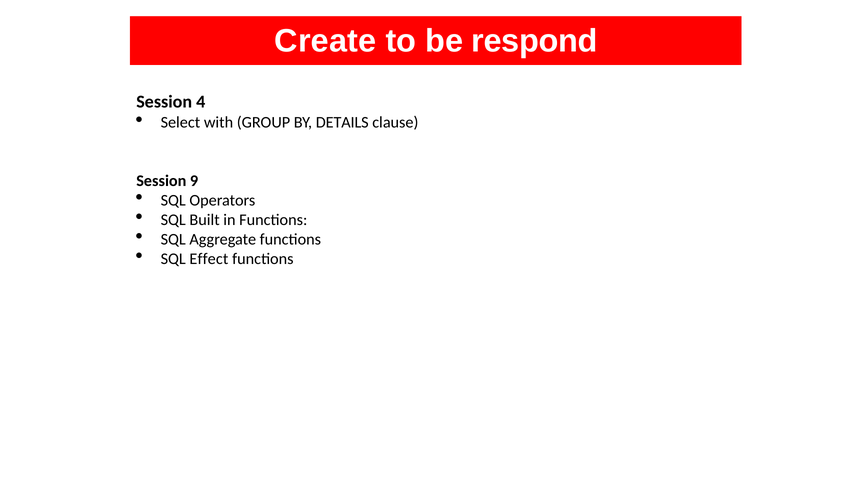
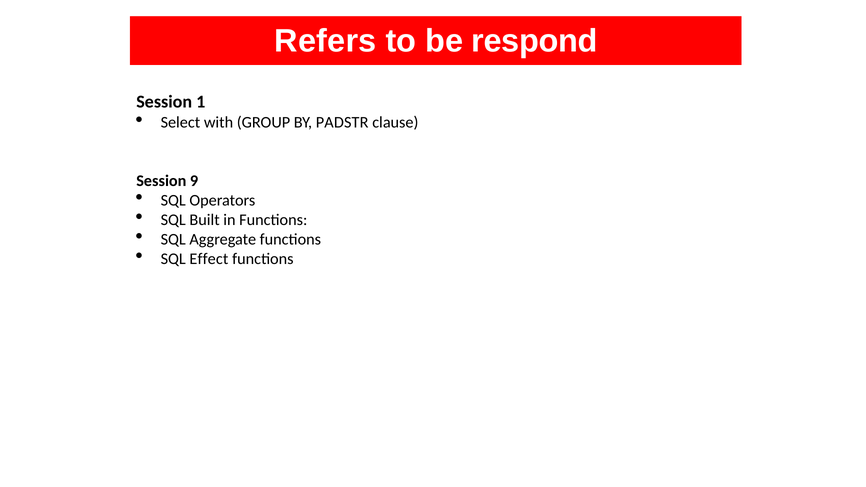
Create: Create -> Refers (325, 41)
4: 4 -> 1 (201, 102)
DETAILS: DETAILS -> PADSTR (342, 122)
